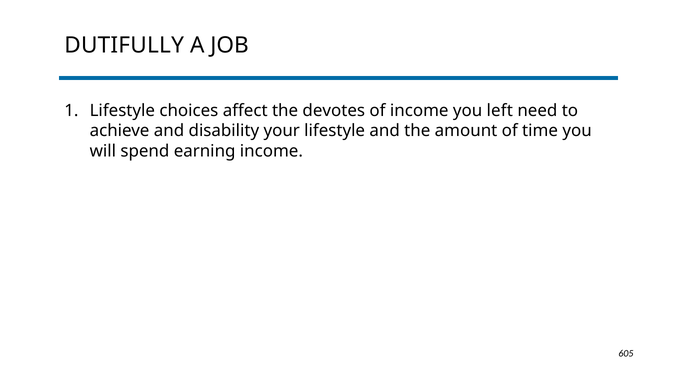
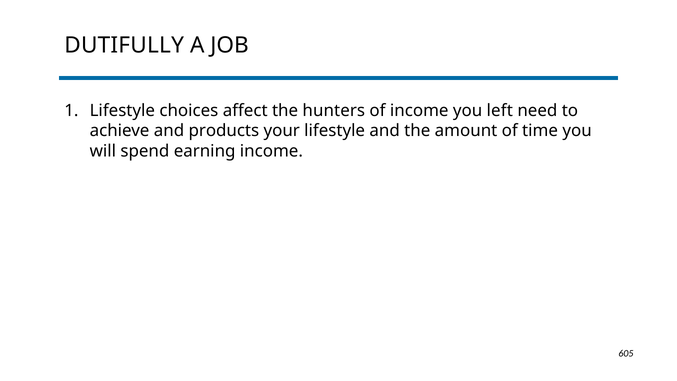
devotes: devotes -> hunters (334, 110)
disability: disability -> products (224, 131)
